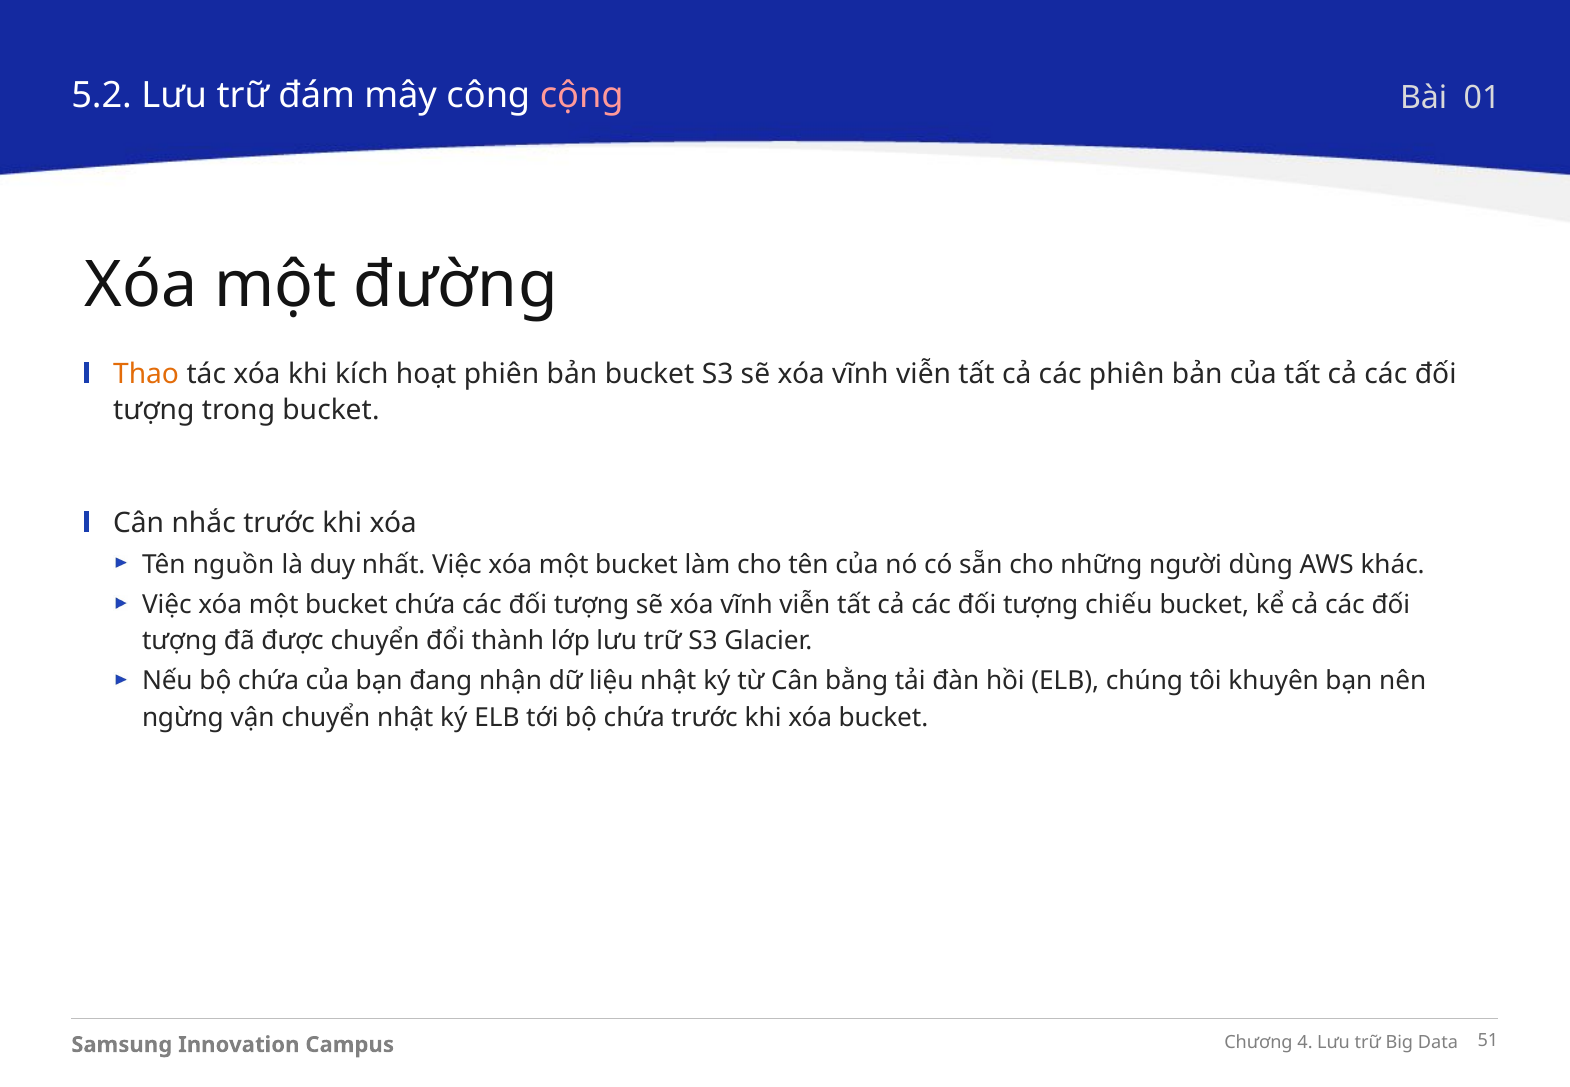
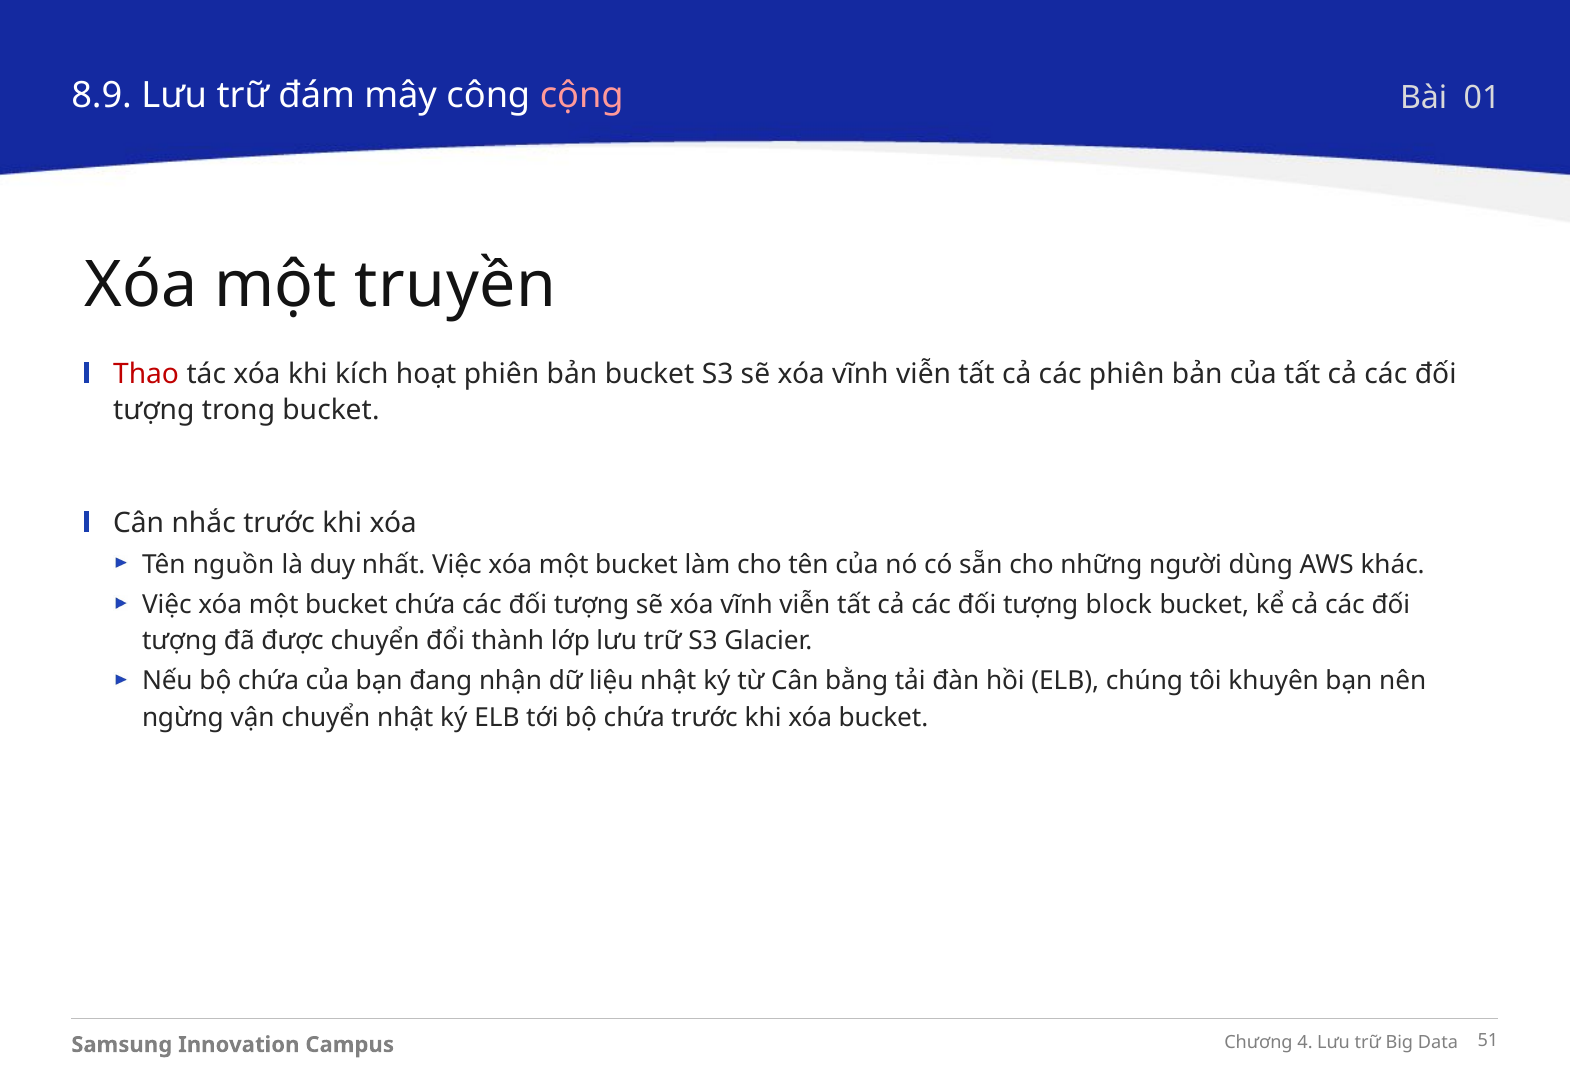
5.2: 5.2 -> 8.9 (102, 95)
đường: đường -> truyền (456, 285)
Thao colour: orange -> red (146, 374)
chiếu: chiếu -> block (1119, 605)
